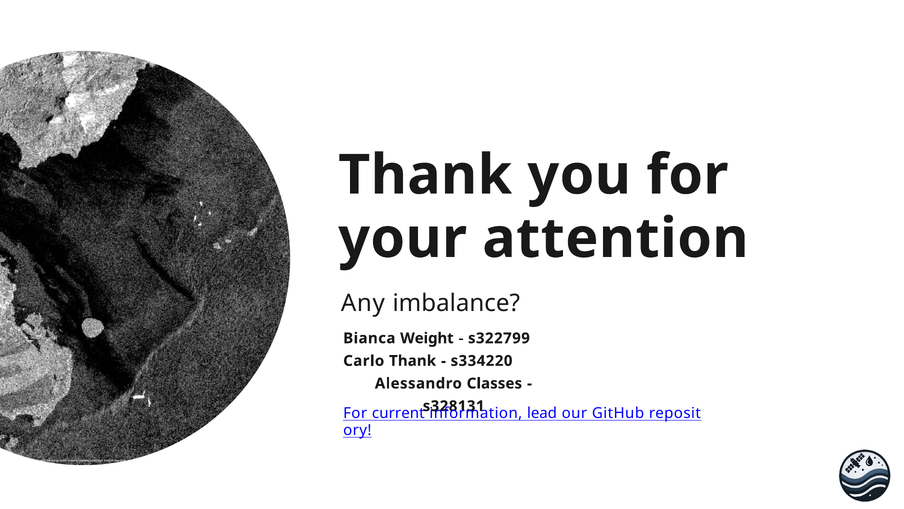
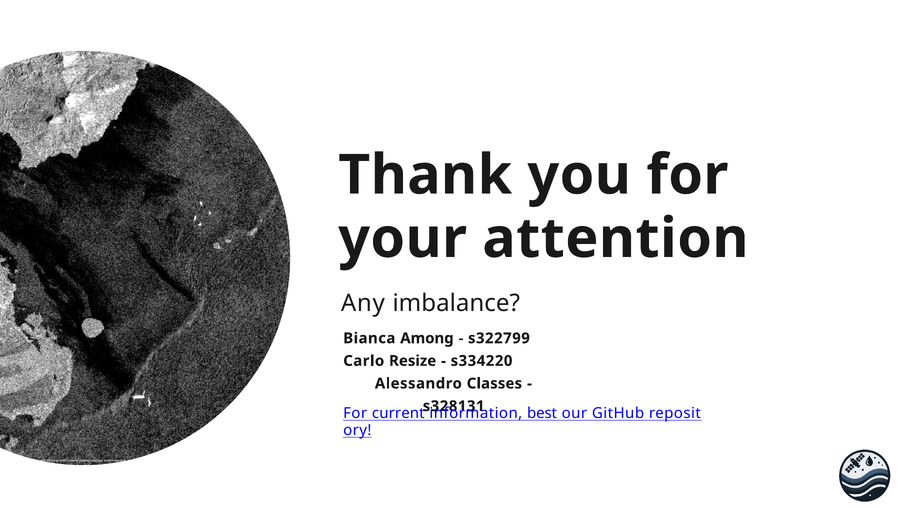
Weight: Weight -> Among (427, 338)
Carlo Thank: Thank -> Resize (413, 361)
lead: lead -> best (542, 413)
